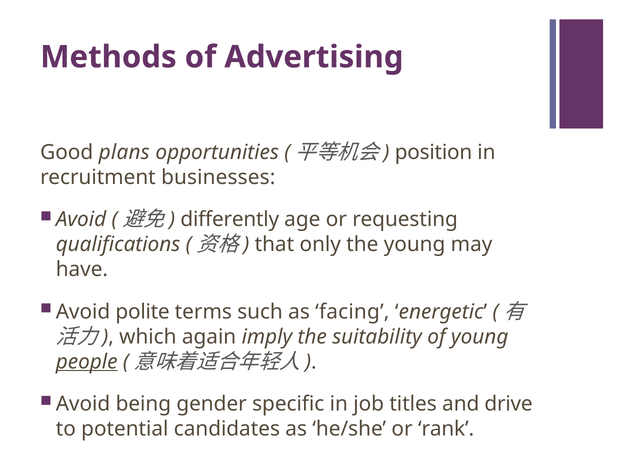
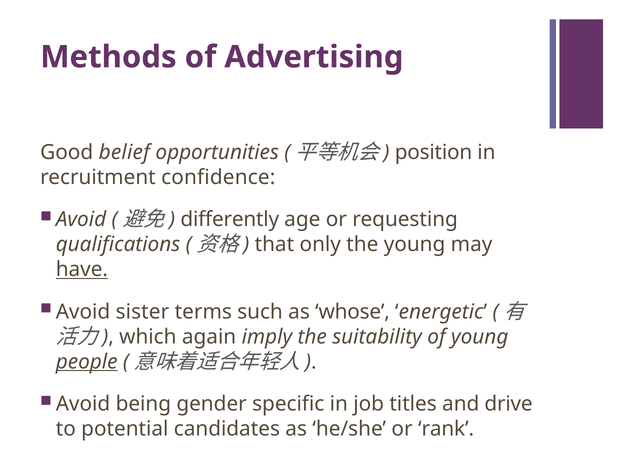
plans: plans -> belief (124, 152)
businesses: businesses -> confidence (218, 177)
have underline: none -> present (82, 269)
polite: polite -> sister (142, 311)
facing: facing -> whose (352, 311)
